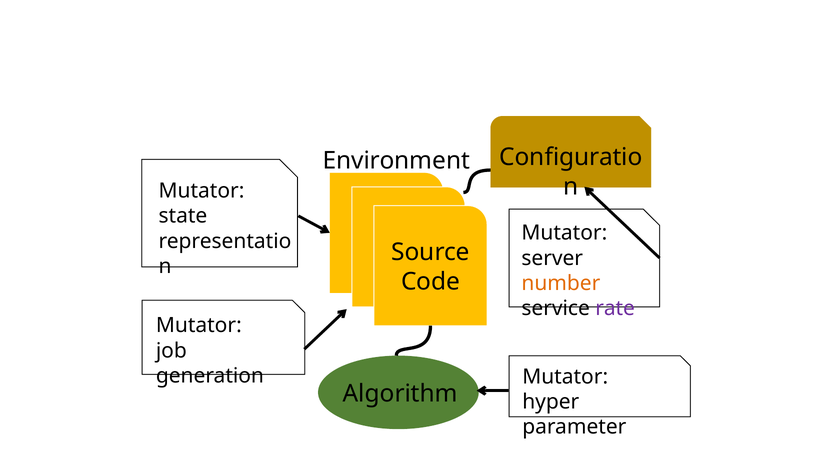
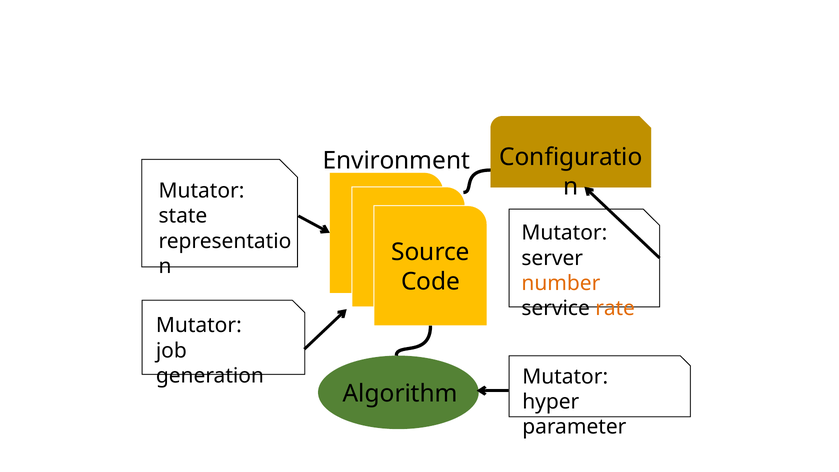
rate colour: purple -> orange (615, 309)
